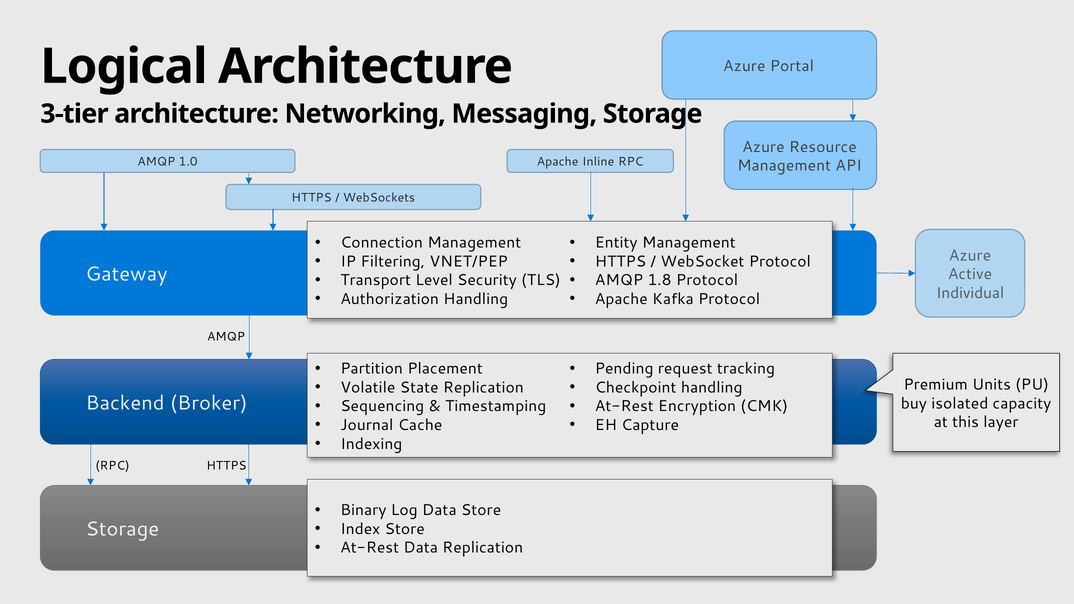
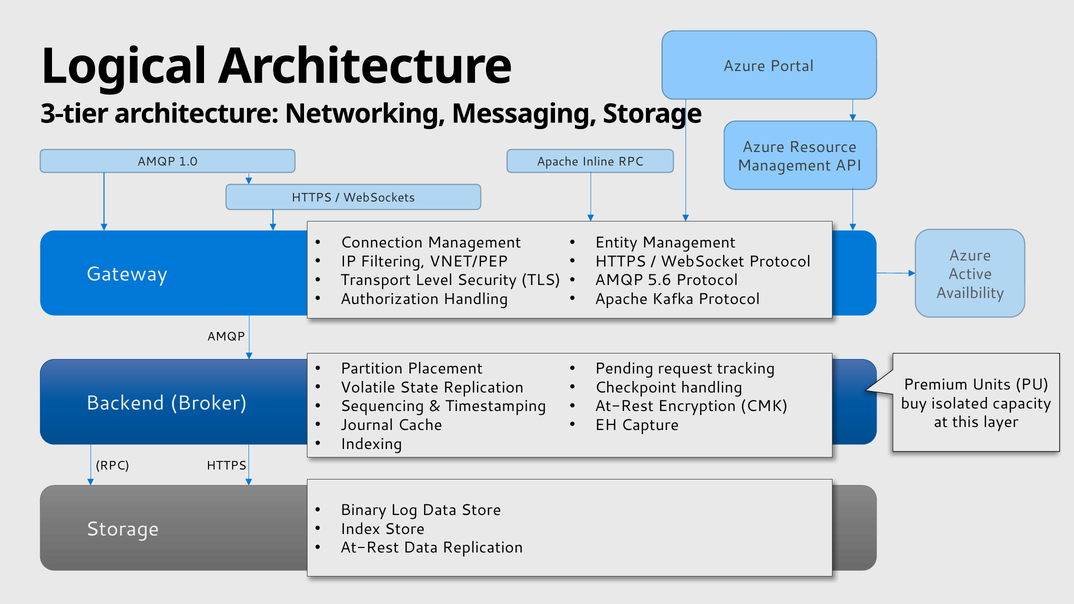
1.8: 1.8 -> 5.6 (660, 280)
Individual: Individual -> Availbility (970, 293)
